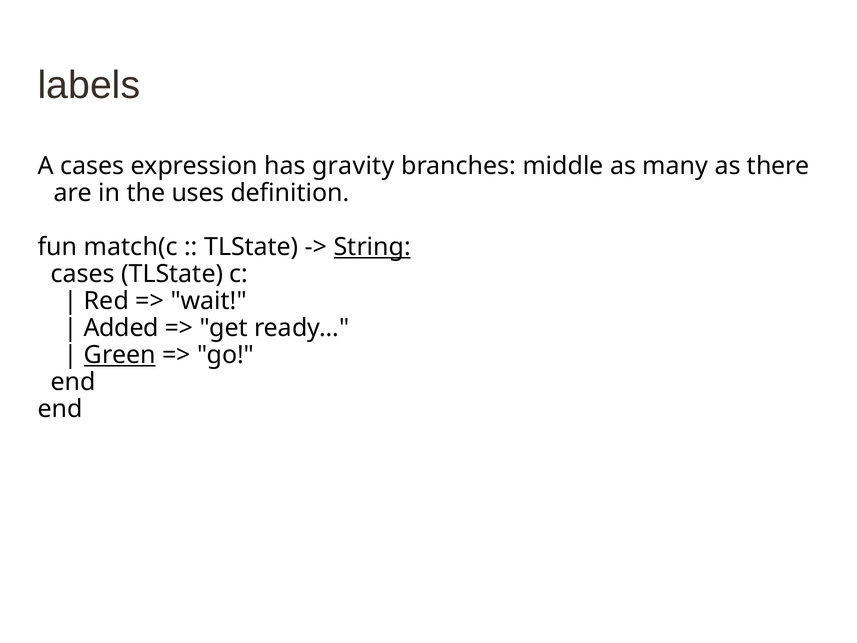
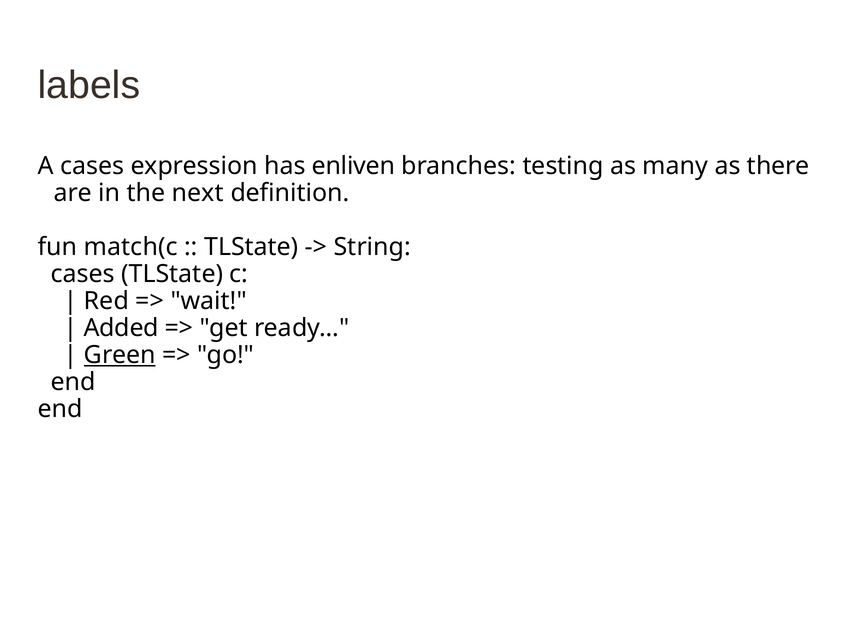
gravity: gravity -> enliven (354, 166)
middle: middle -> testing (563, 166)
uses: uses -> next (198, 193)
String underline: present -> none (372, 247)
